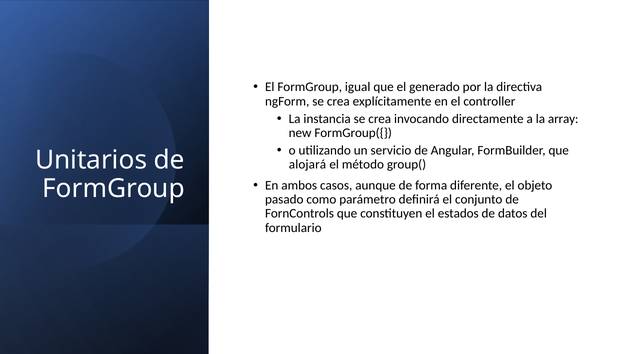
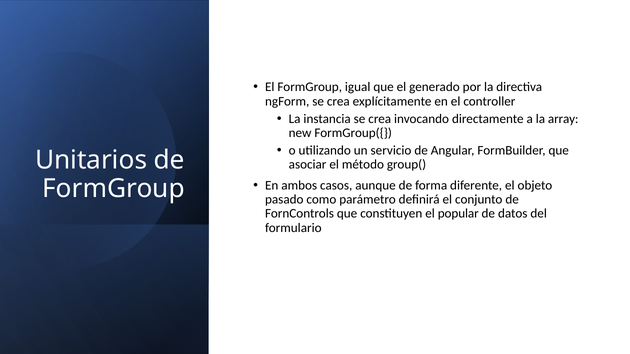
alojará: alojará -> asociar (308, 165)
estados: estados -> popular (458, 214)
